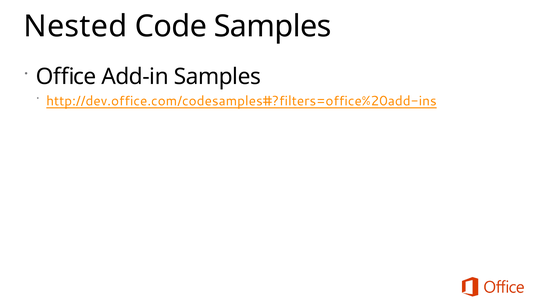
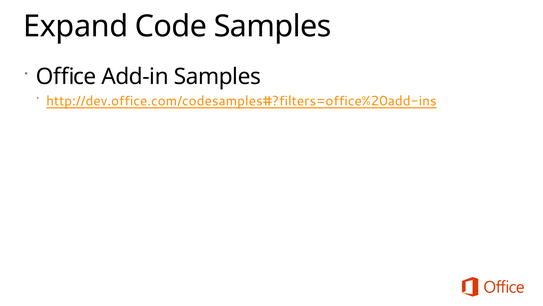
Nested: Nested -> Expand (76, 26)
